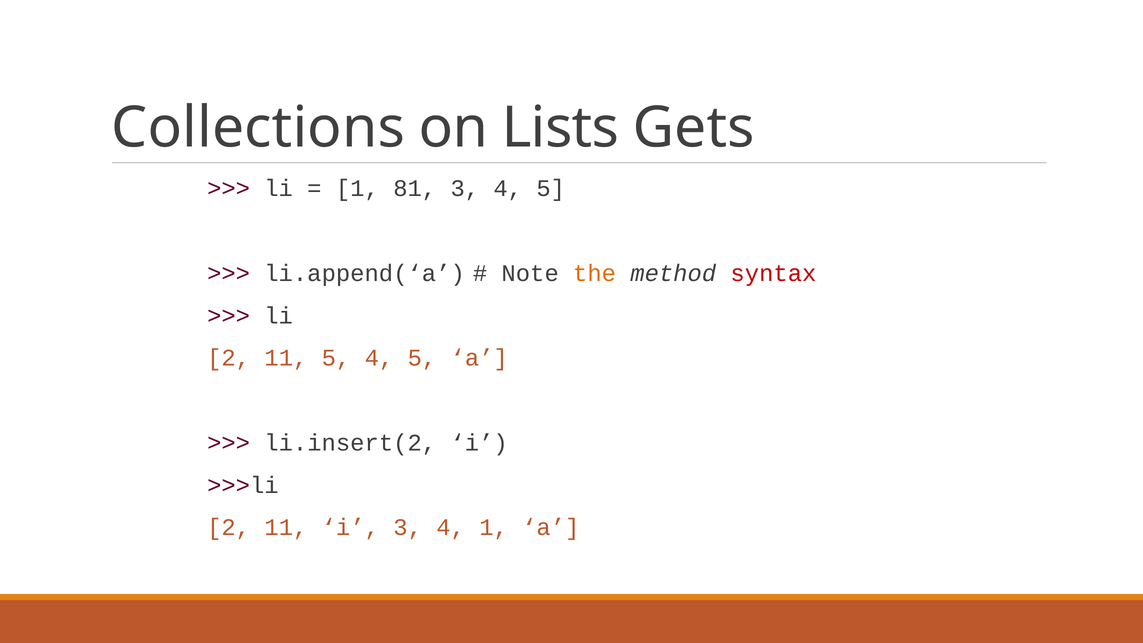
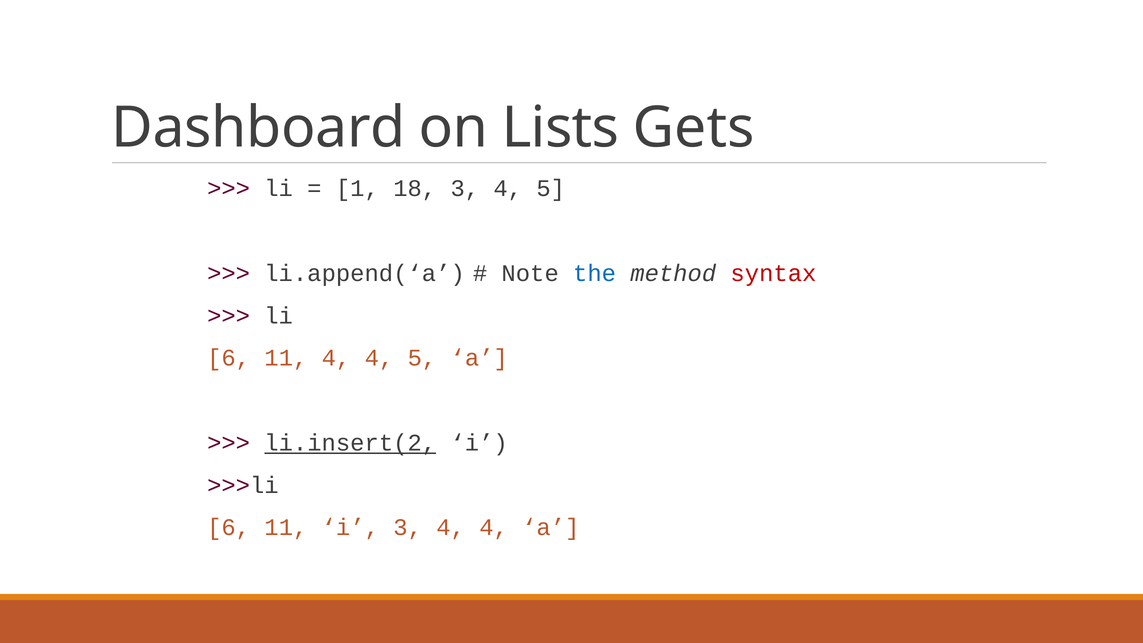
Collections: Collections -> Dashboard (258, 128)
81: 81 -> 18 (415, 188)
the colour: orange -> blue (595, 273)
2: 2 -> 6 (229, 358)
11 5: 5 -> 4 (336, 358)
li.insert(2 underline: none -> present (350, 443)
2: 2 -> 6 (229, 528)
3 4 1: 1 -> 4 (494, 528)
